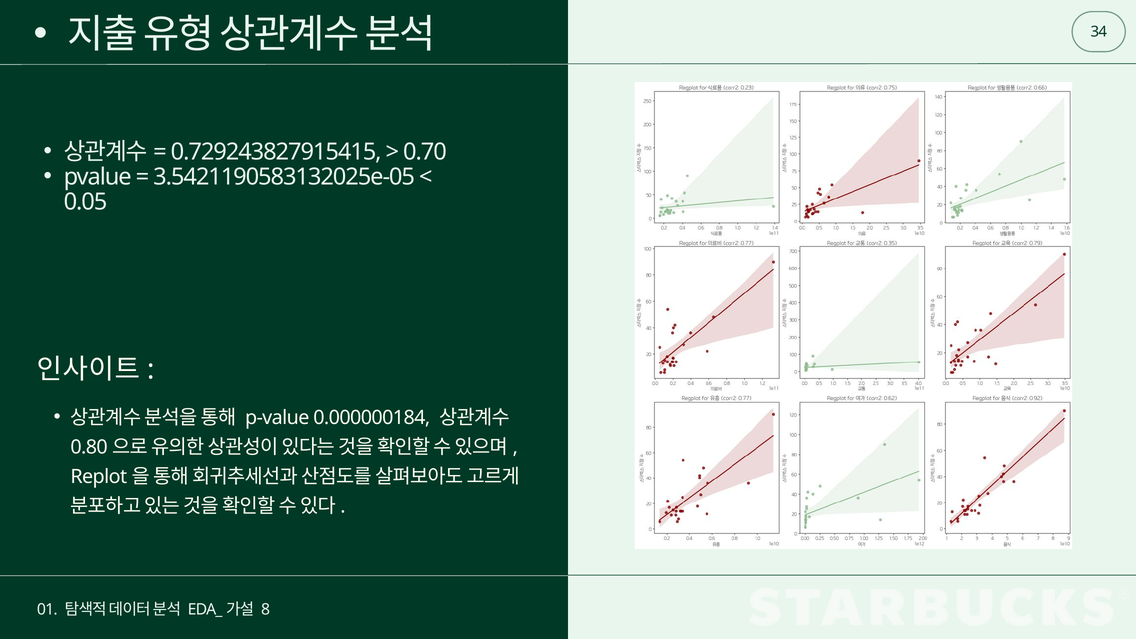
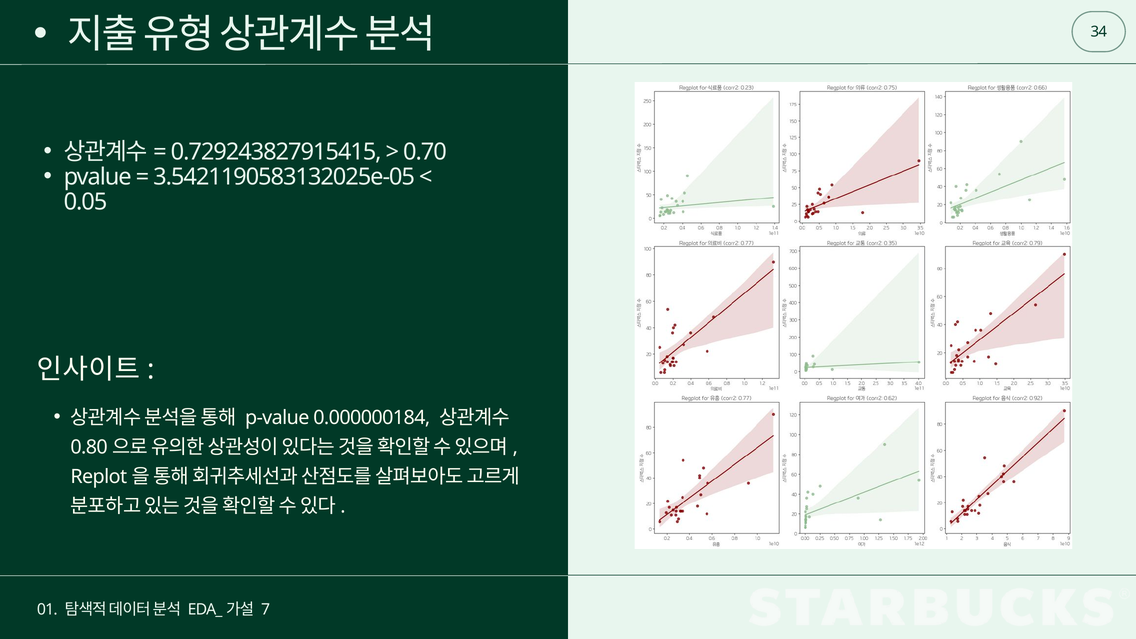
8: 8 -> 7 (266, 610)
